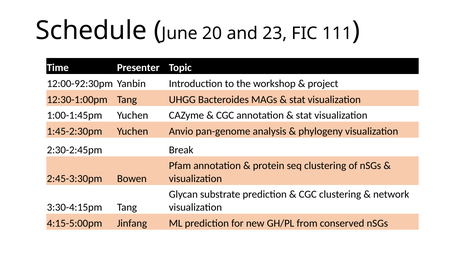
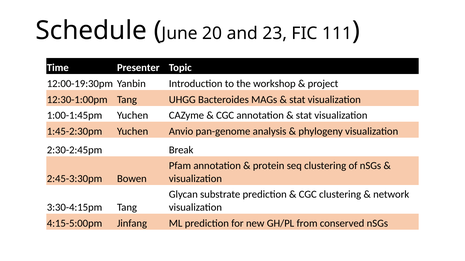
12:00-92:30pm: 12:00-92:30pm -> 12:00-19:30pm (80, 84)
